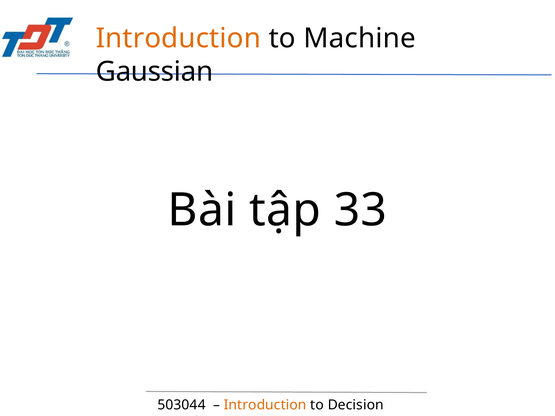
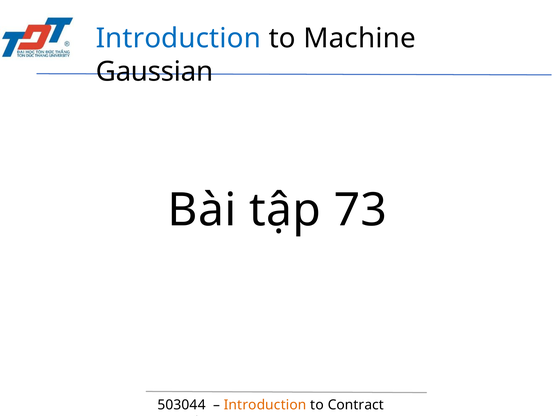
Introduction colour: orange -> blue (178, 38)
33: 33 -> 73 (360, 210)
Decision: Decision -> Contract (356, 405)
